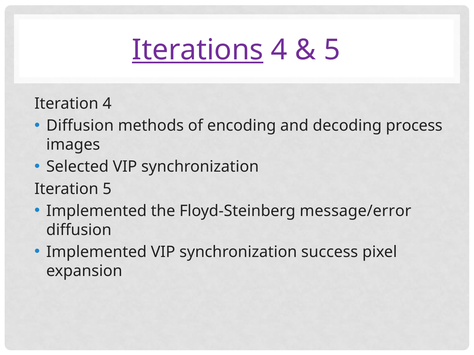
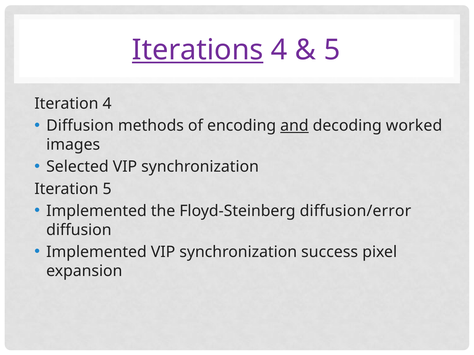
and underline: none -> present (294, 126)
process: process -> worked (414, 126)
message/error: message/error -> diffusion/error (355, 211)
